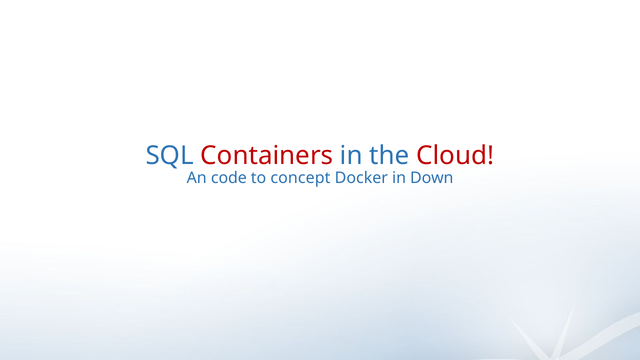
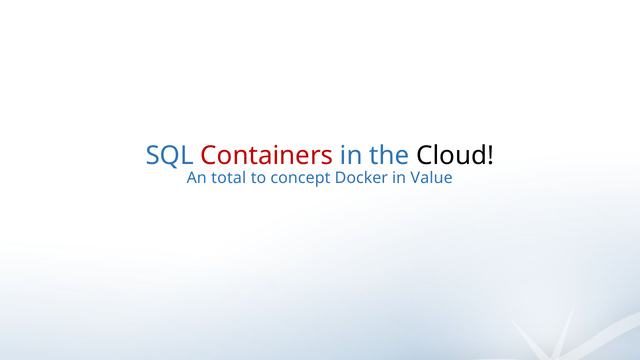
Cloud colour: red -> black (455, 155)
code: code -> total (229, 178)
Down: Down -> Value (432, 178)
